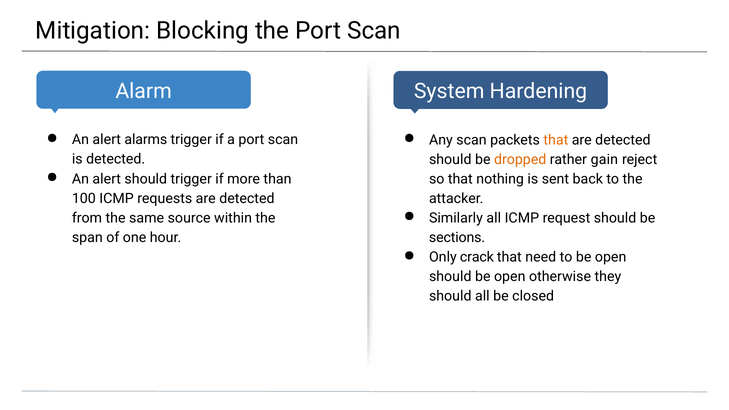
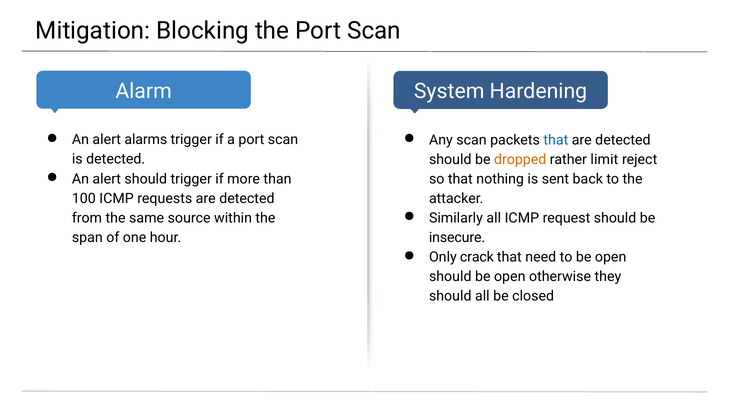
that colour: orange -> blue (556, 140)
gain: gain -> limit (604, 160)
sections: sections -> insecure (457, 238)
